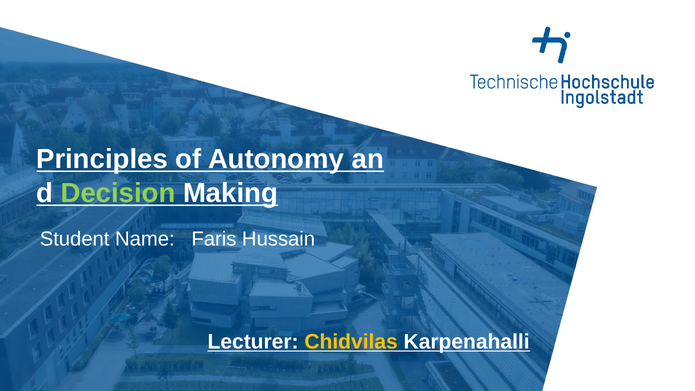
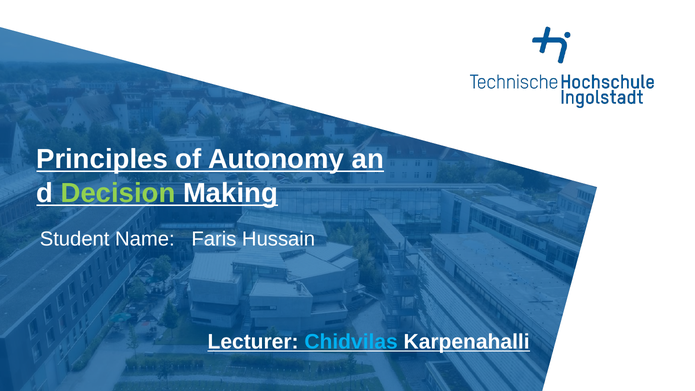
Chidvilas colour: yellow -> light blue (351, 342)
